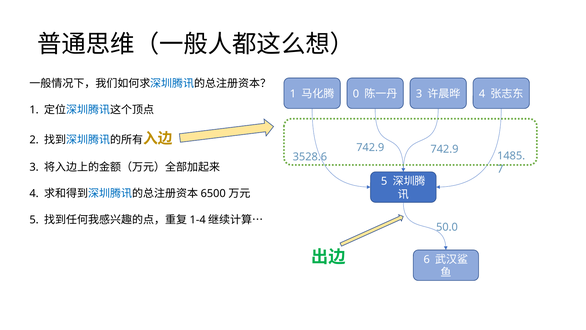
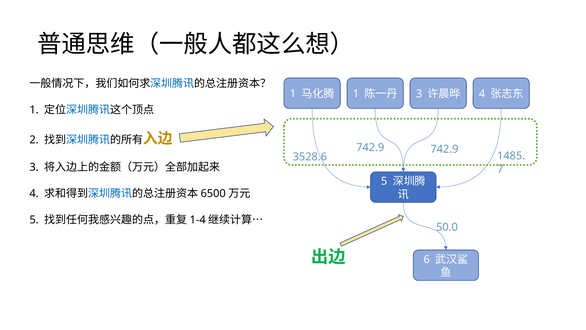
0: 0 -> 1 (356, 94)
